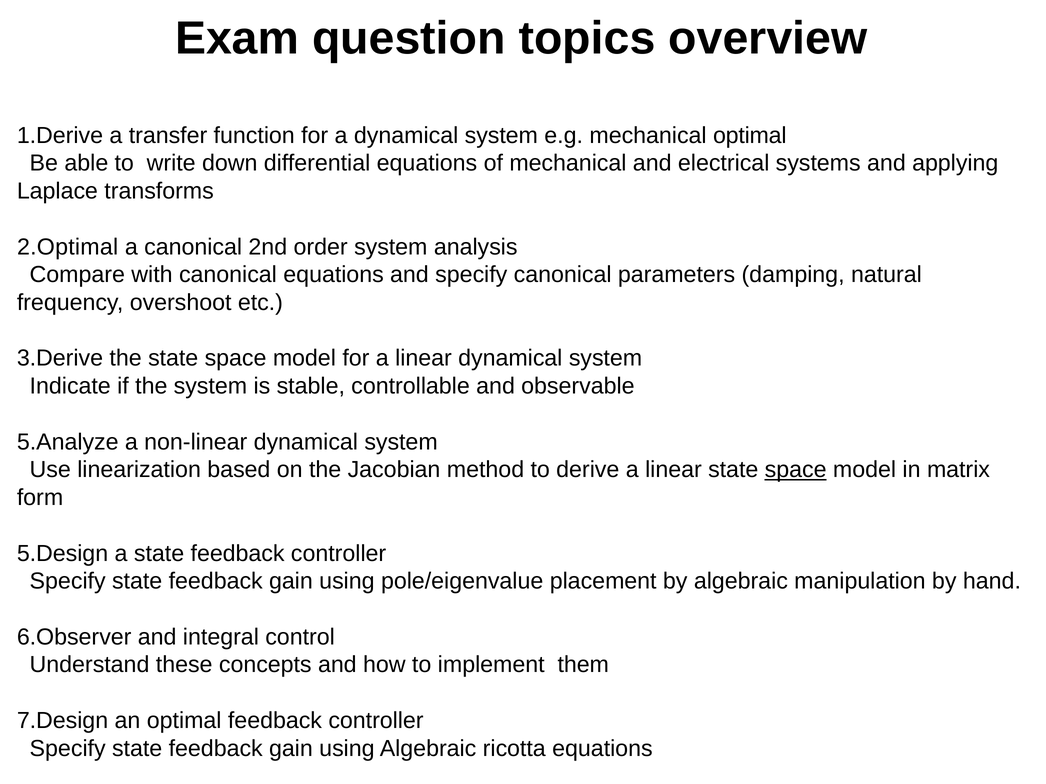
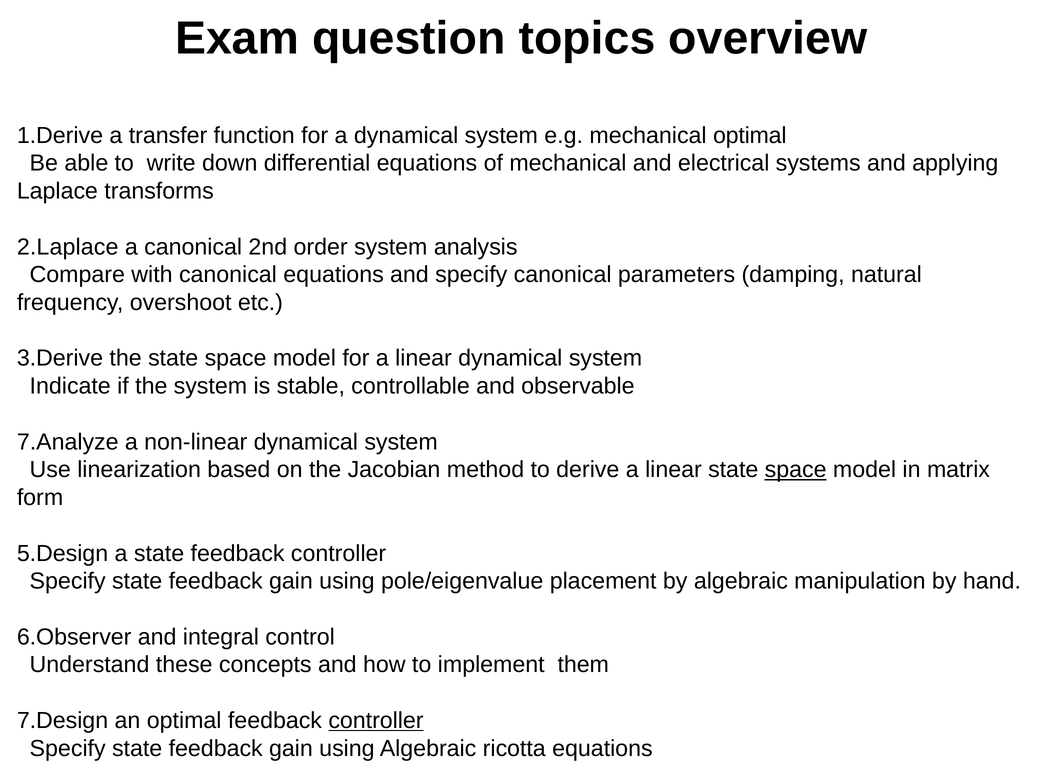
2.Optimal: 2.Optimal -> 2.Laplace (68, 247)
5.Analyze: 5.Analyze -> 7.Analyze (68, 442)
controller underline: none -> present (376, 721)
